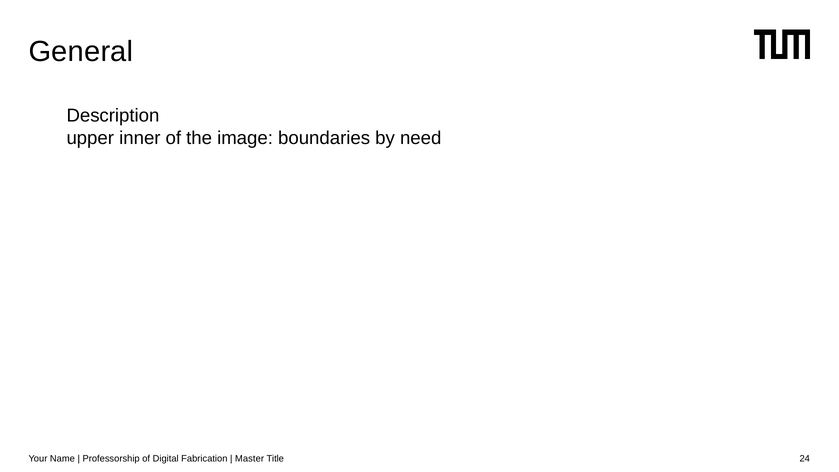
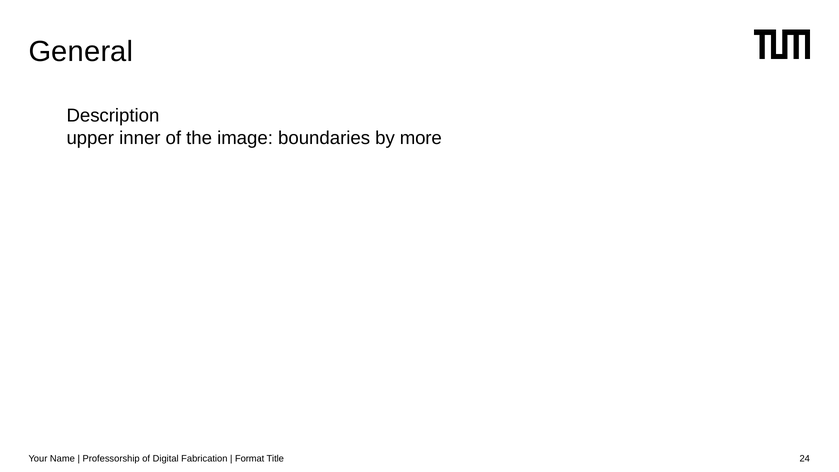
need: need -> more (421, 138)
Master: Master -> Format (250, 459)
